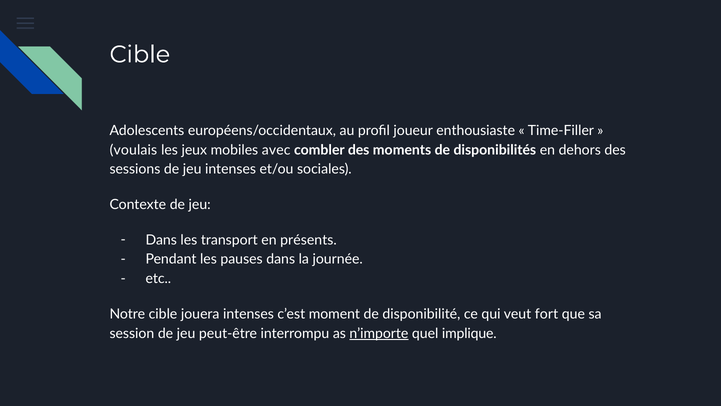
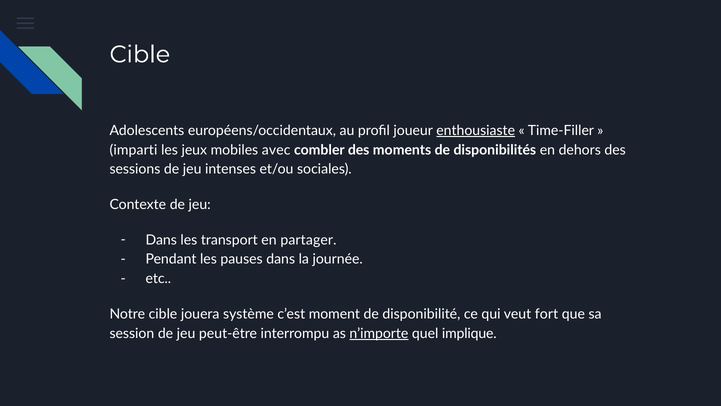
enthousiaste underline: none -> present (476, 130)
voulais: voulais -> imparti (133, 150)
présents: présents -> partager (308, 240)
jouera intenses: intenses -> système (248, 314)
